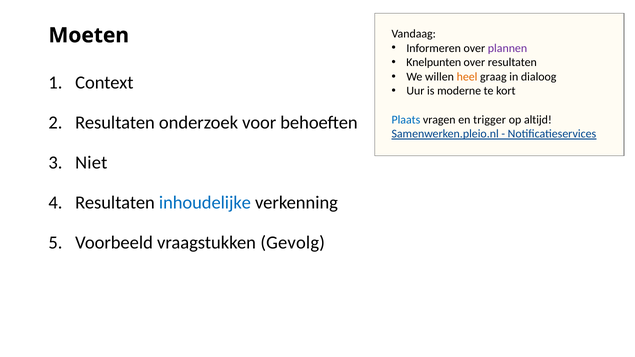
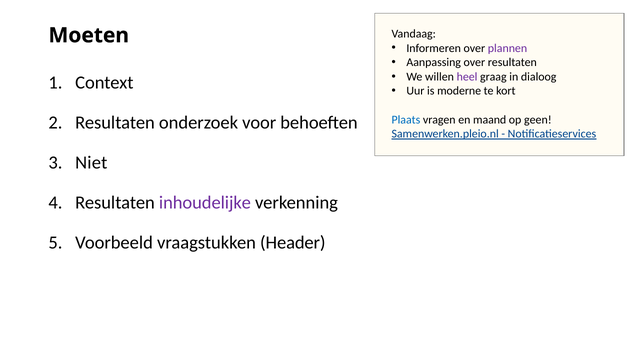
Knelpunten: Knelpunten -> Aanpassing (434, 63)
heel colour: orange -> purple (467, 77)
trigger: trigger -> maand (490, 120)
altijd: altijd -> geen (538, 120)
inhoudelijke colour: blue -> purple (205, 203)
Gevolg: Gevolg -> Header (293, 243)
